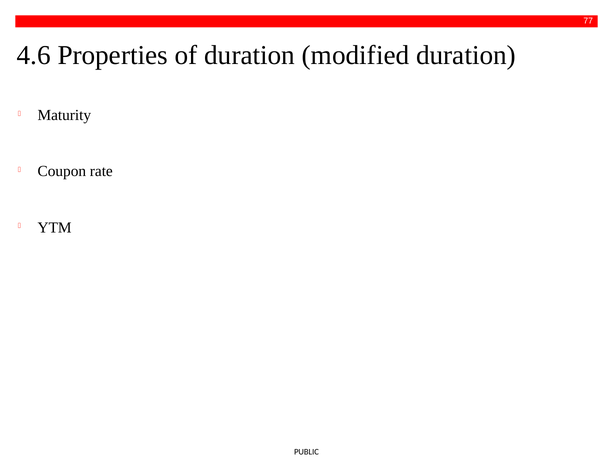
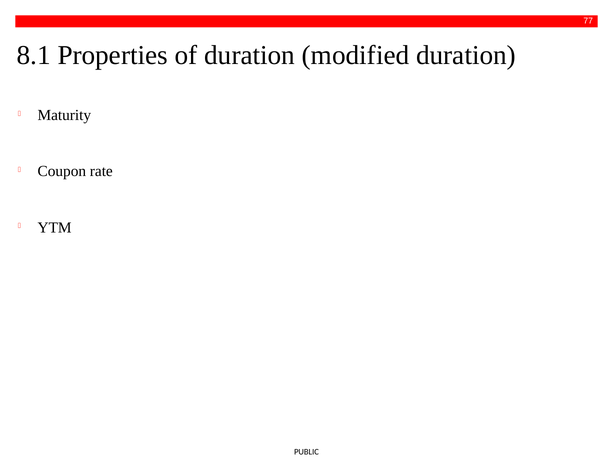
4.6: 4.6 -> 8.1 (34, 55)
